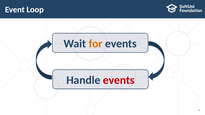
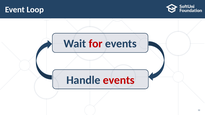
for colour: orange -> red (96, 44)
